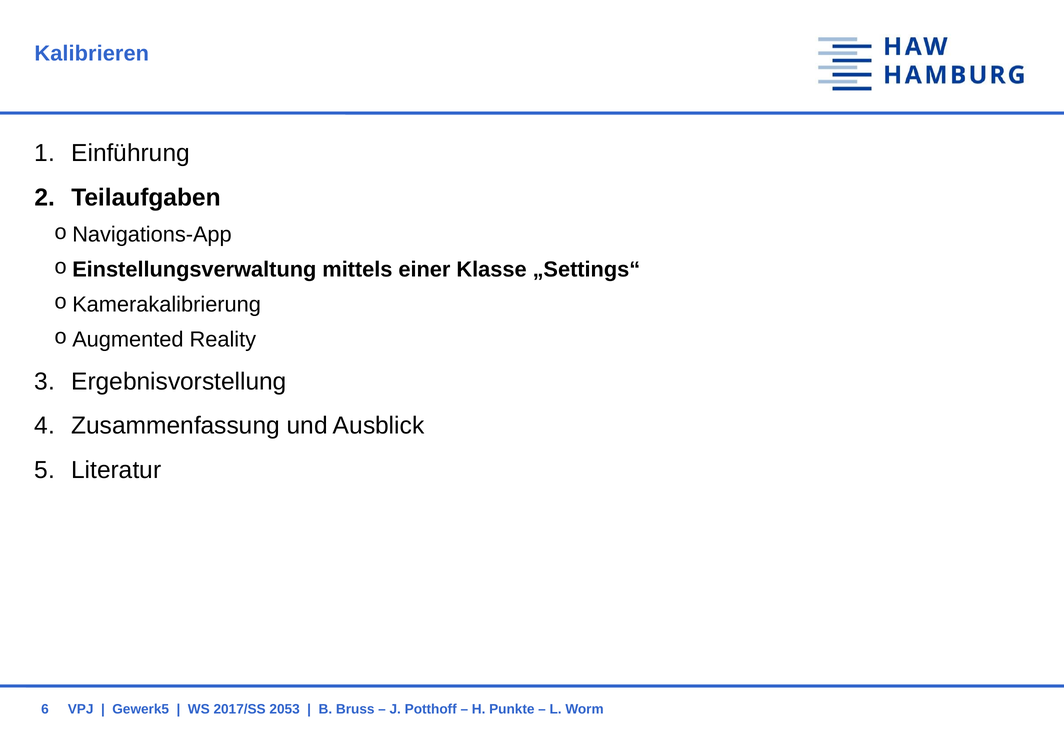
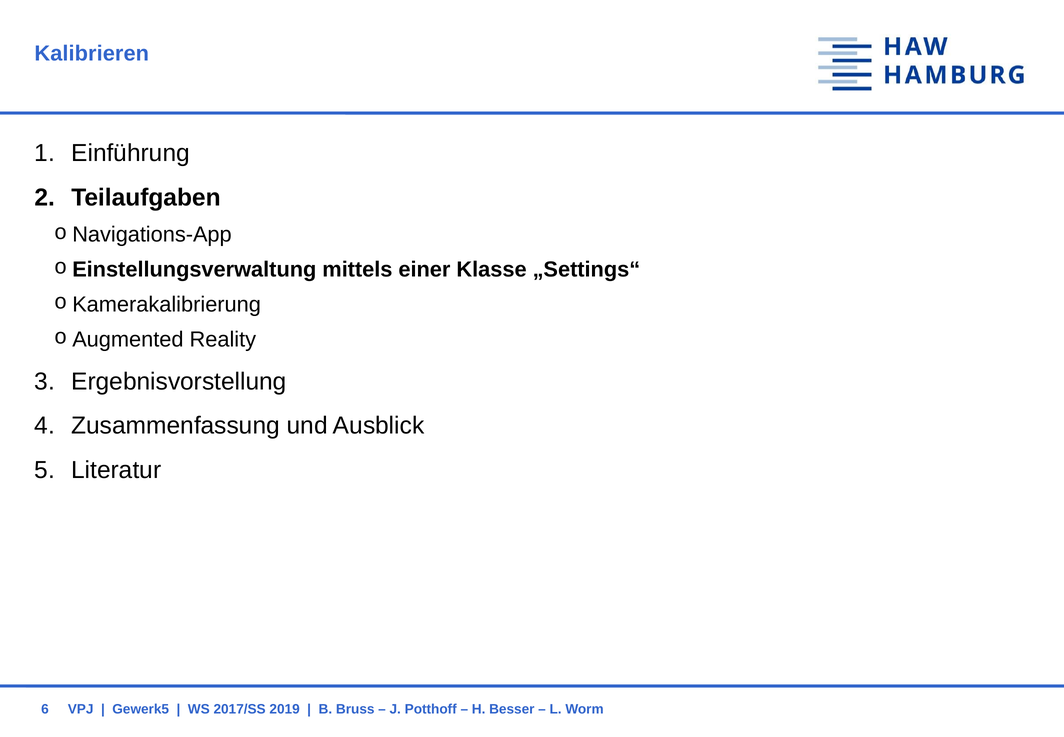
2053: 2053 -> 2019 (285, 709)
Punkte: Punkte -> Besser (512, 709)
